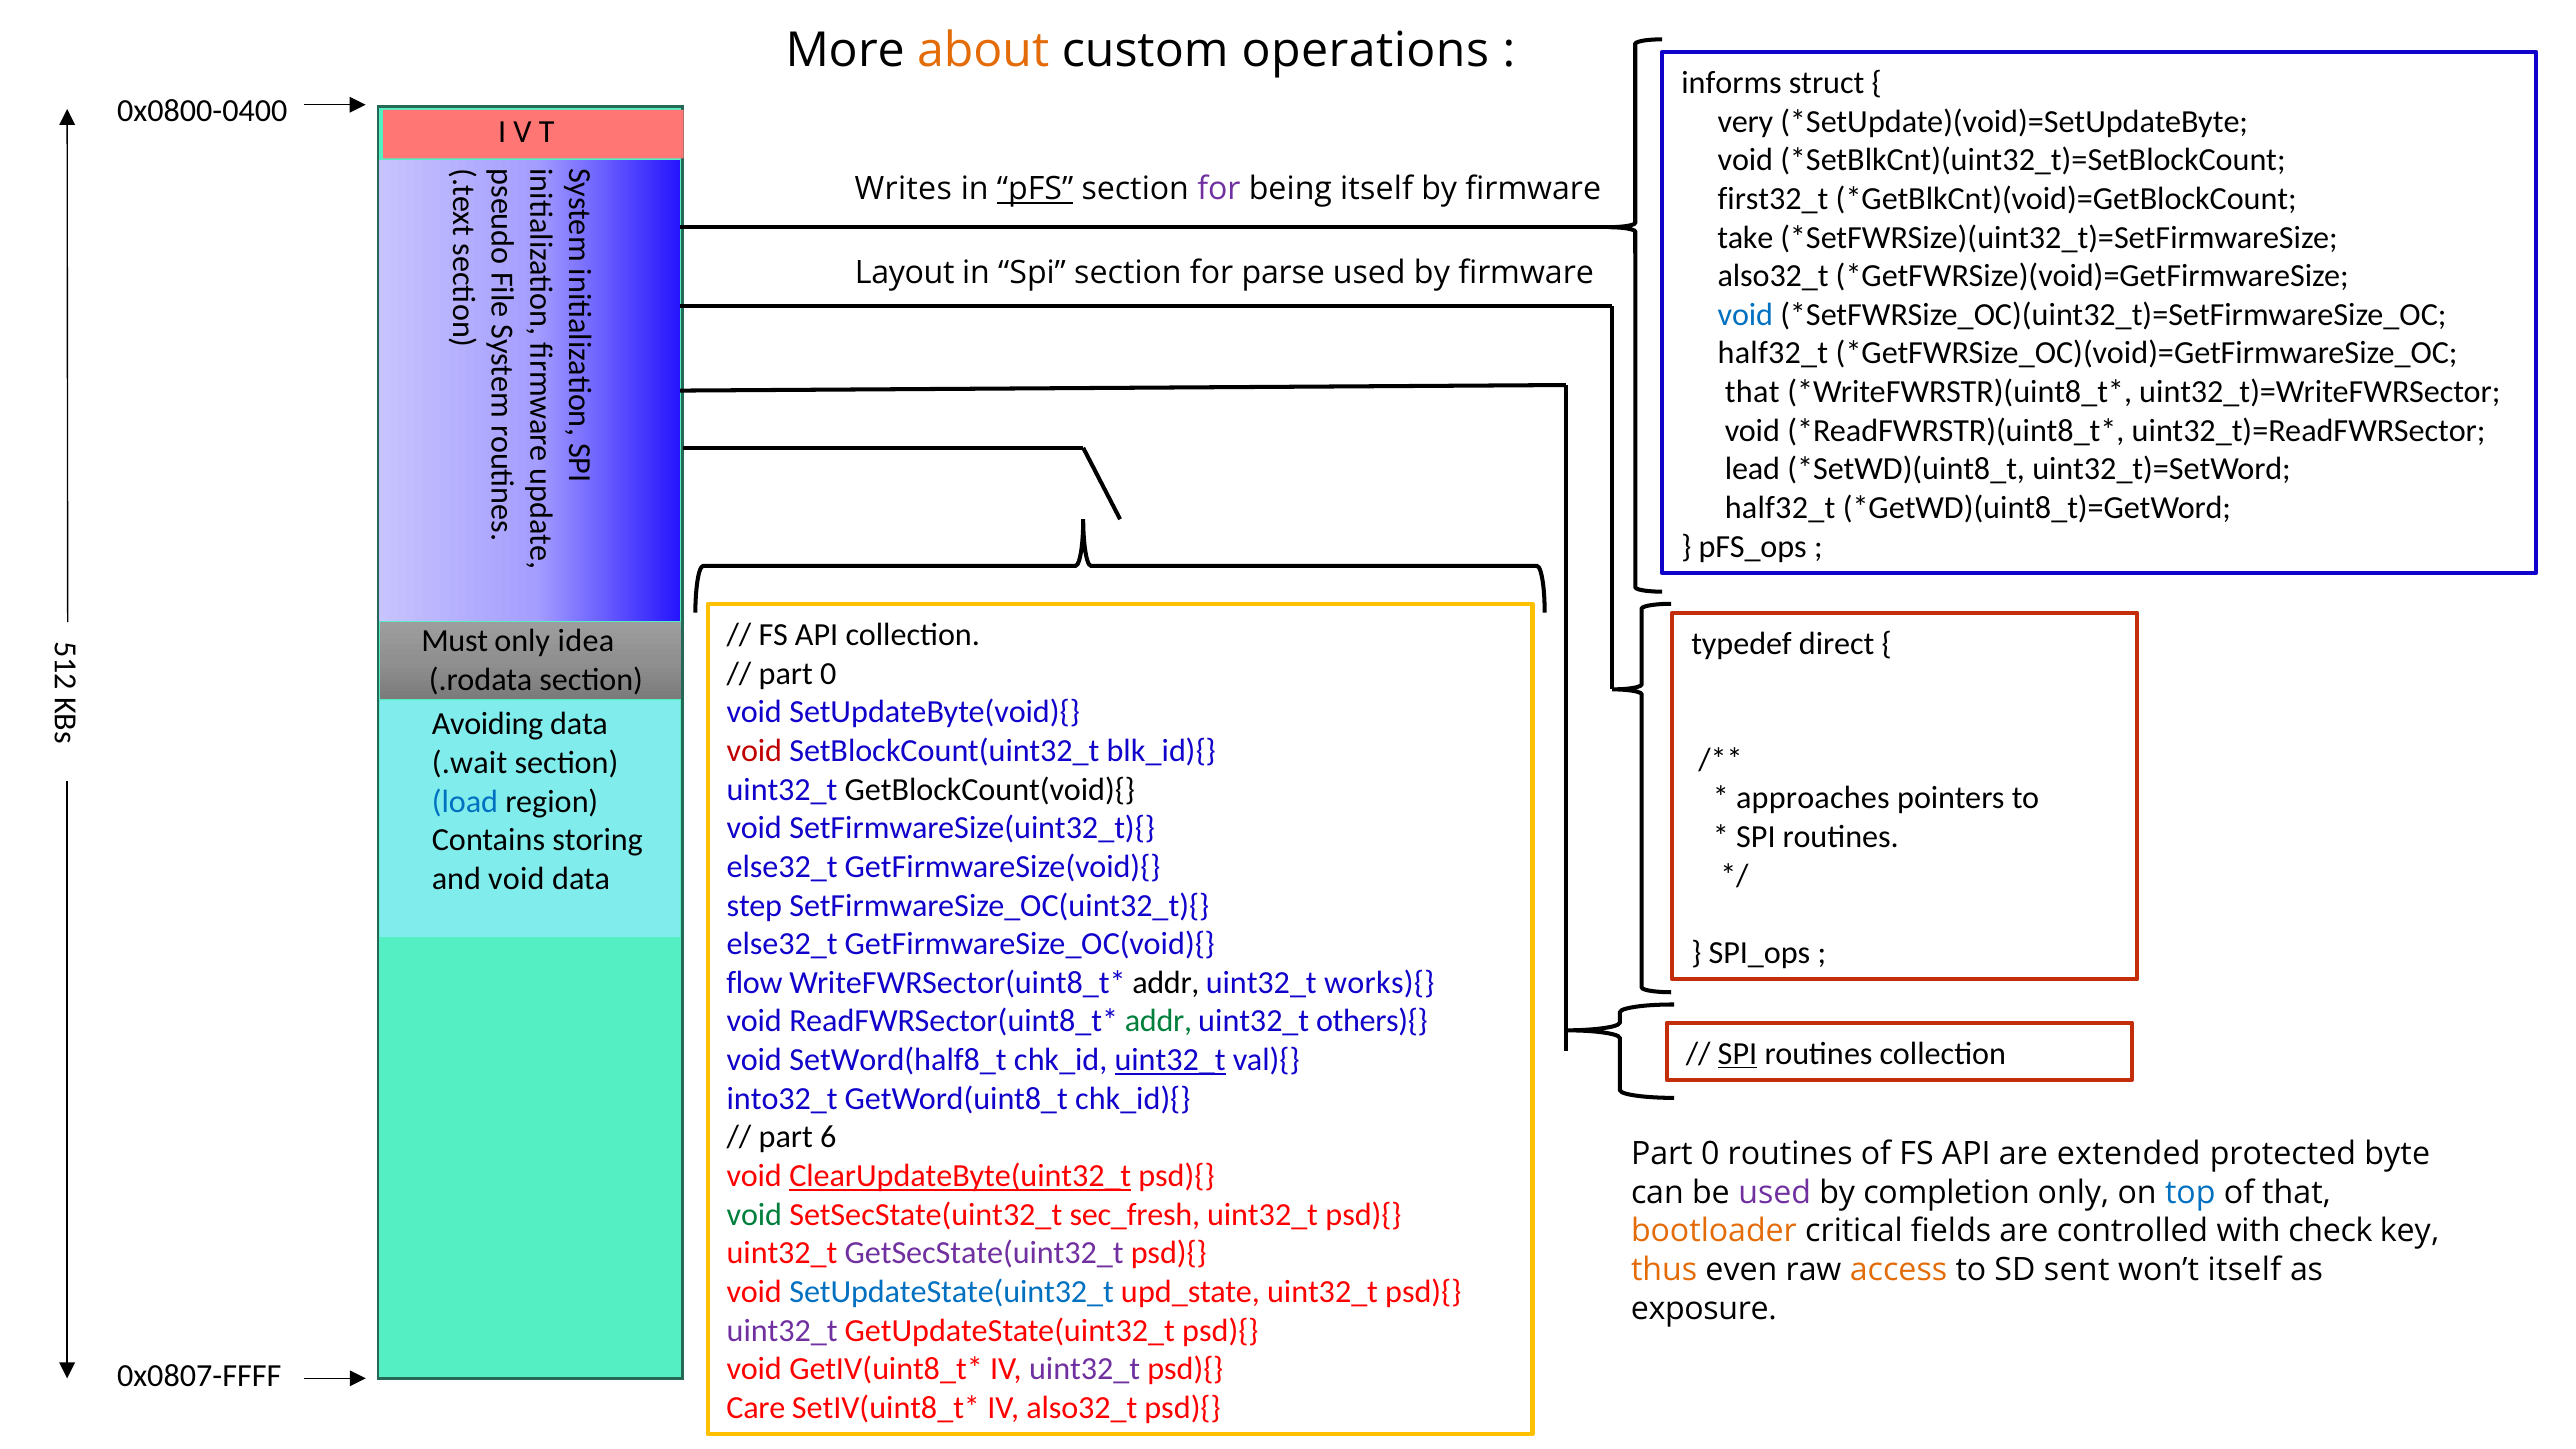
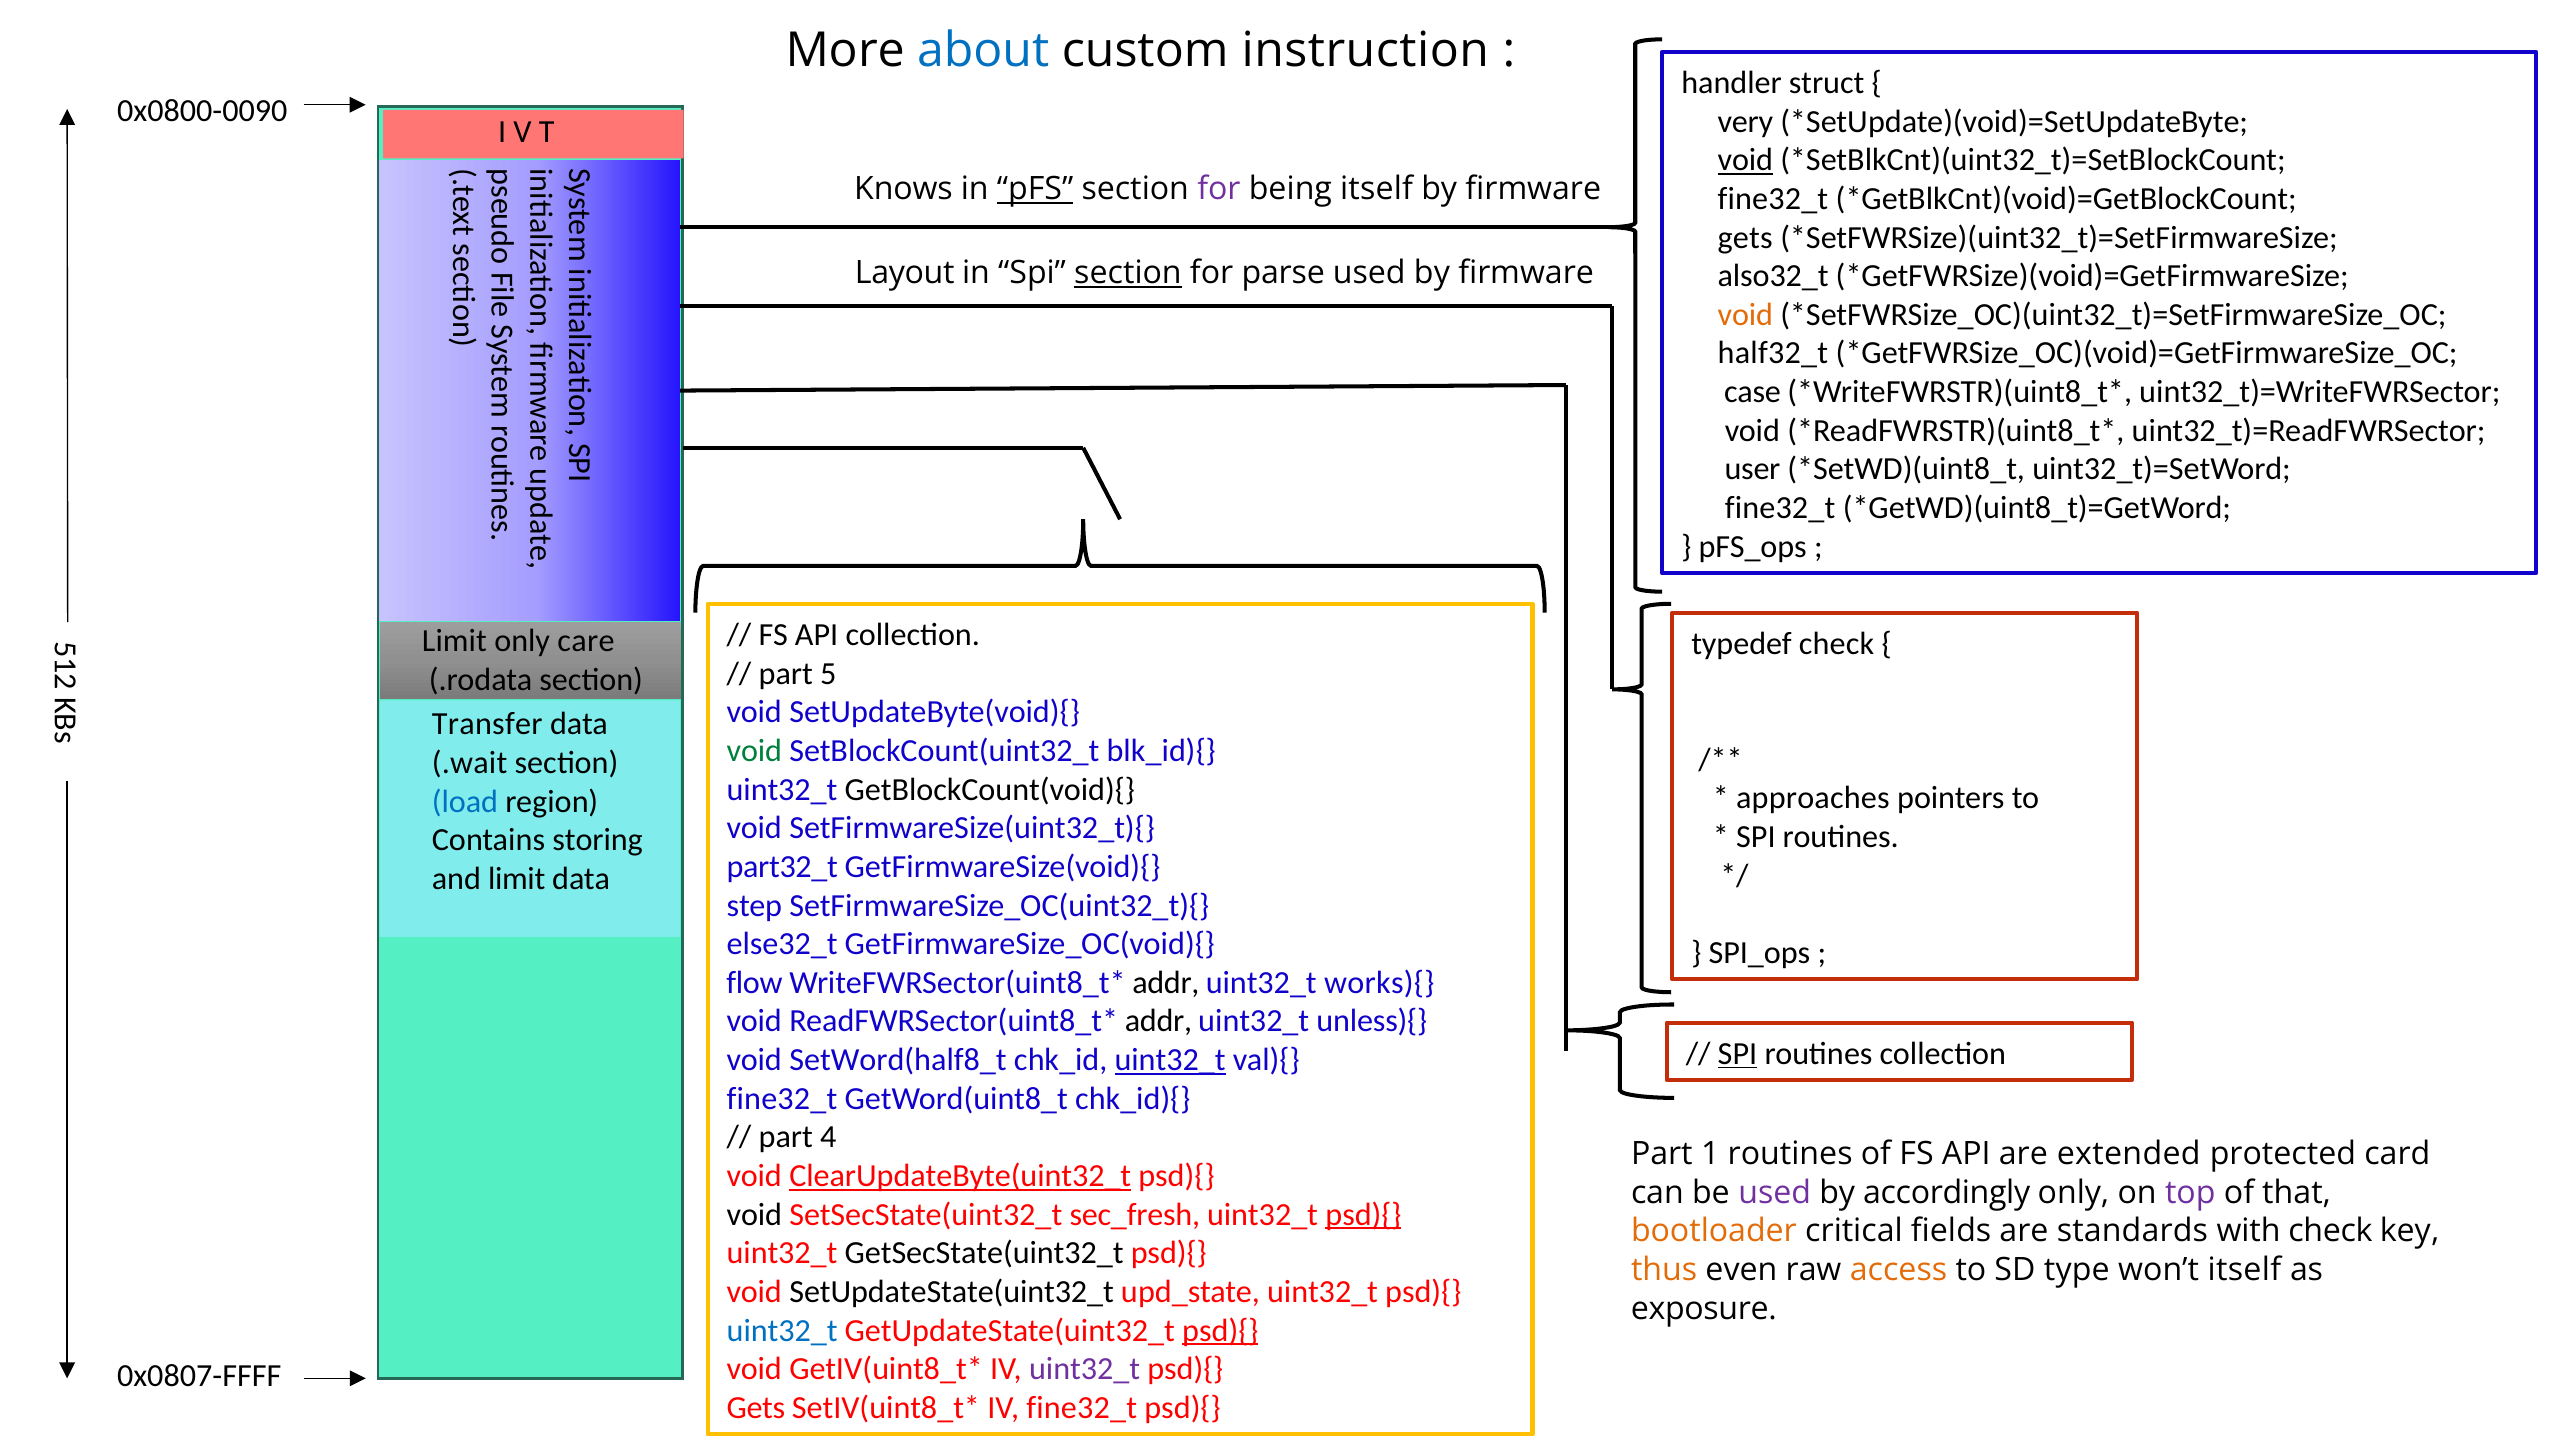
about colour: orange -> blue (983, 50)
operations: operations -> instruction (1365, 50)
informs: informs -> handler (1732, 83)
0x0800-0400: 0x0800-0400 -> 0x0800-0090 (202, 111)
void underline: none -> present (1745, 160)
Writes: Writes -> Knows (903, 189)
first32_t: first32_t -> fine32_t (1773, 199)
take: take -> gets (1745, 237)
section underline: none -> present (1128, 273)
void colour: blue -> orange (1745, 315)
that: that -> case (1753, 392)
lead: lead -> user (1753, 469)
half32_t: half32_t -> fine32_t (1780, 508)
Must: Must -> Limit (454, 641)
idea: idea -> care (586, 641)
typedef direct: direct -> check (1837, 644)
0: 0 -> 5 (828, 674)
Avoiding: Avoiding -> Transfer (487, 724)
void colour: red -> green (754, 751)
else32_t: else32_t -> part32_t (782, 867)
and void: void -> limit (517, 879)
addr colour: green -> black (1158, 1021)
others){: others){ -> unless){ (1372, 1021)
into32_t: into32_t -> fine32_t (782, 1099)
6: 6 -> 4 (828, 1137)
0: 0 -> 1 (1710, 1154)
byte: byte -> card (2397, 1154)
completion: completion -> accordingly (1947, 1192)
top colour: blue -> purple (2190, 1192)
void colour: green -> black (754, 1215)
psd){ underline: none -> present (1363, 1215)
controlled: controlled -> standards (2132, 1231)
GetSecState(uint32_t colour: purple -> black (984, 1253)
sent: sent -> type (2077, 1270)
SetUpdateState(uint32_t colour: blue -> black (952, 1292)
uint32_t colour: purple -> blue (782, 1330)
psd){ underline: none -> present (1220, 1330)
Care: Care -> Gets (756, 1408)
IV also32_t: also32_t -> fine32_t (1082, 1408)
